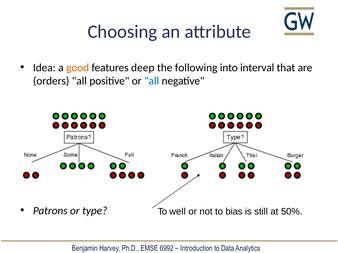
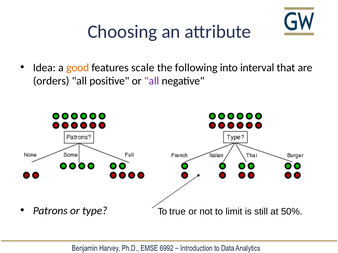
deep: deep -> scale (143, 68)
all colour: blue -> purple (152, 81)
well: well -> true (177, 212)
bias: bias -> limit (234, 212)
